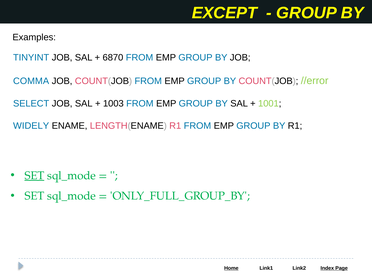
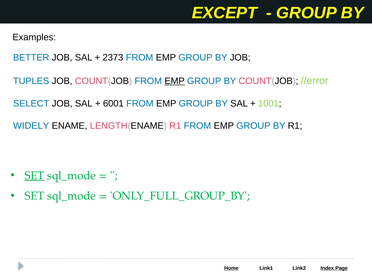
TINYINT: TINYINT -> BETTER (31, 58)
6870: 6870 -> 2373 (113, 58)
COMMA: COMMA -> TUPLES (31, 81)
EMP underline: none -> present (175, 81)
1003: 1003 -> 6001 (113, 104)
